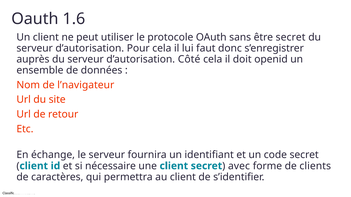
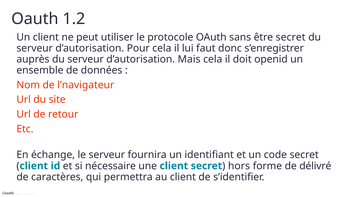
1.6: 1.6 -> 1.2 (74, 19)
Côté: Côté -> Mais (189, 59)
avec: avec -> hors (239, 166)
clients: clients -> délivré (315, 166)
